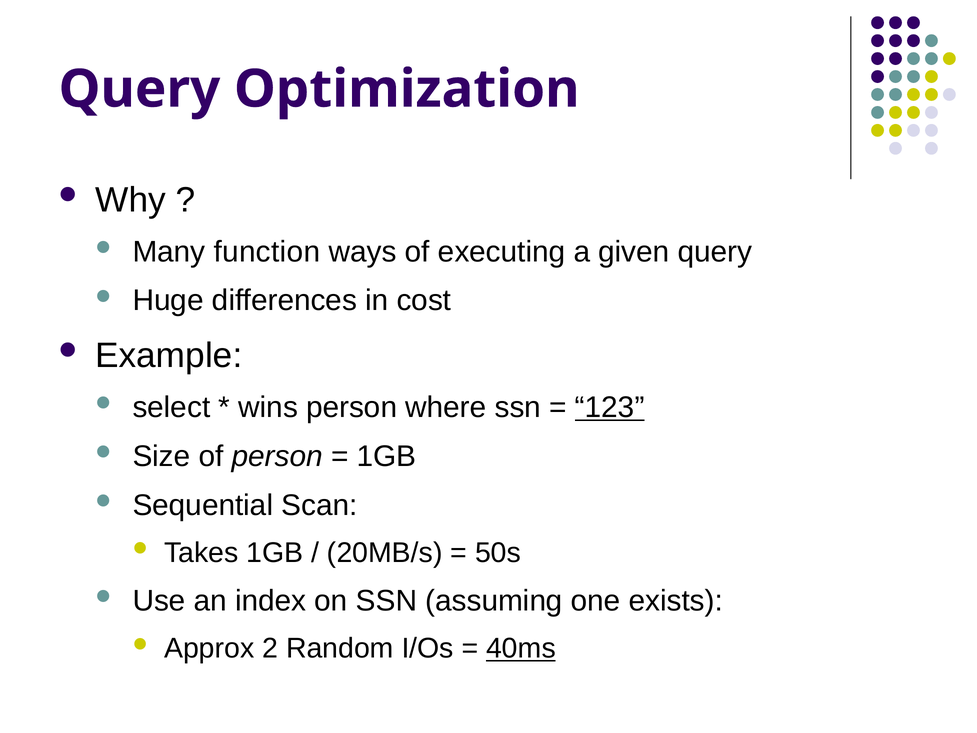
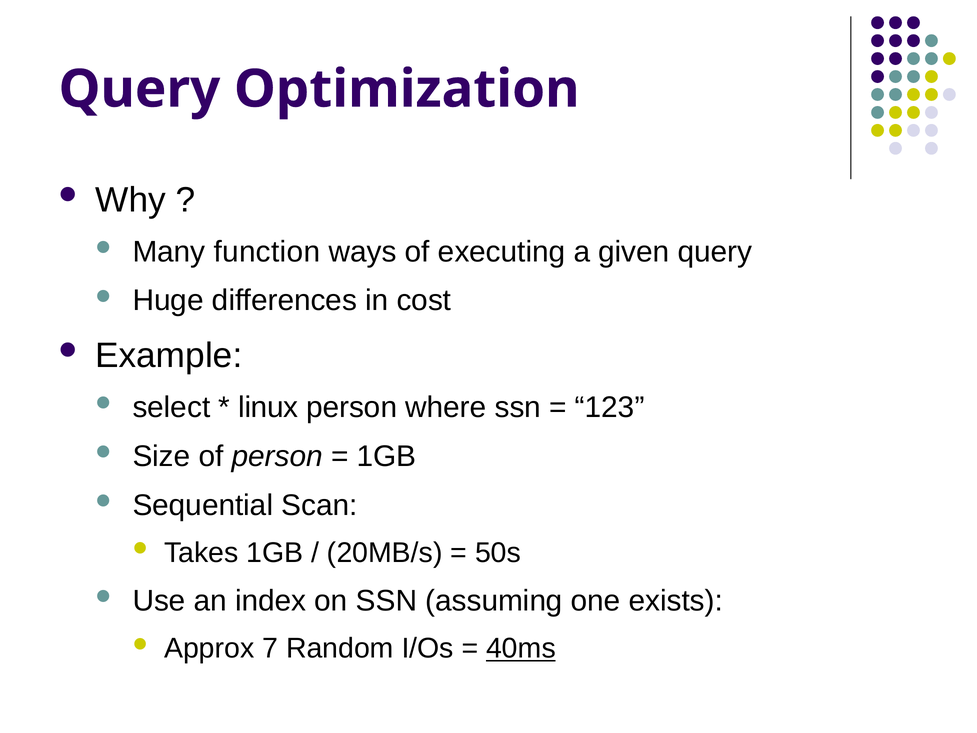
wins: wins -> linux (268, 407)
123 underline: present -> none (610, 407)
2: 2 -> 7 (270, 648)
